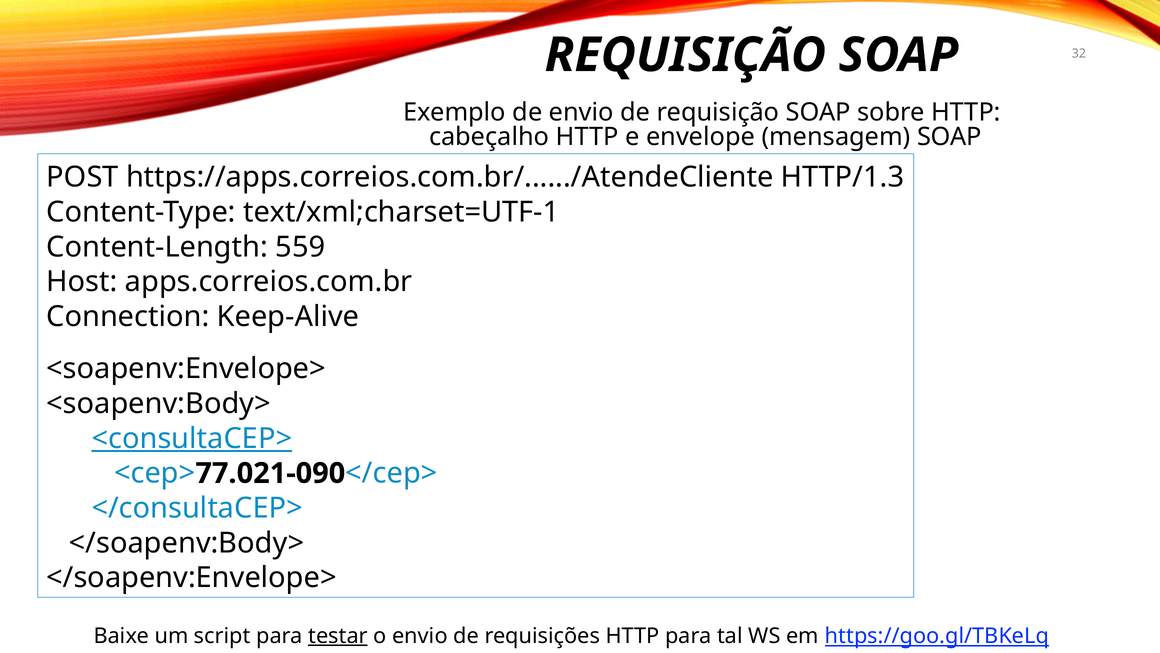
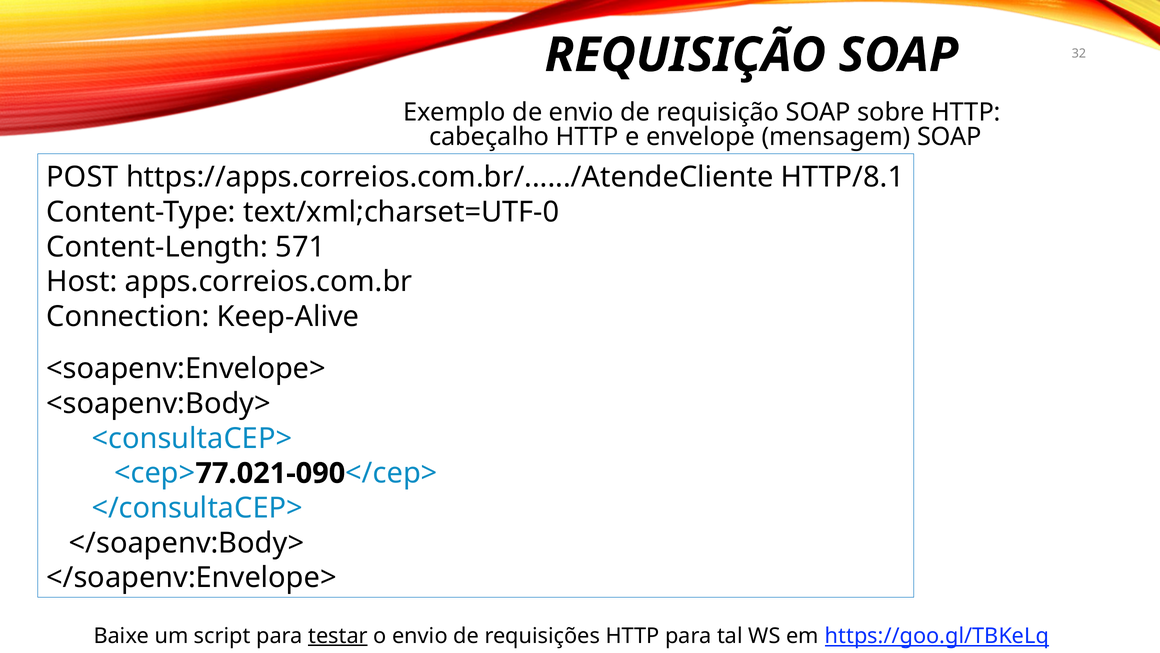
HTTP/1.3: HTTP/1.3 -> HTTP/8.1 (843, 177)
text/xml;charset=UTF-1: text/xml;charset=UTF-1 -> text/xml;charset=UTF-0 (401, 212)
559: 559 -> 571 (300, 247)
<consultaCEP> underline: present -> none (192, 438)
